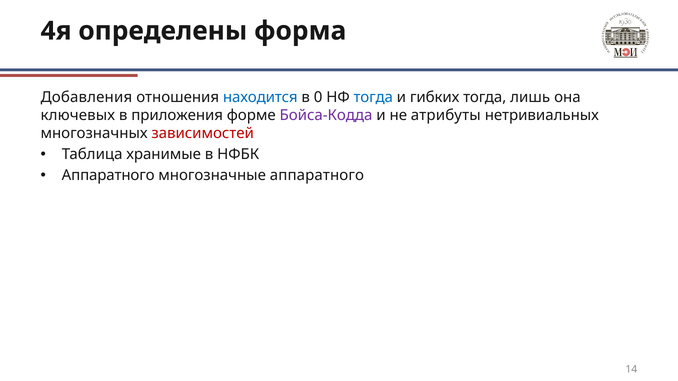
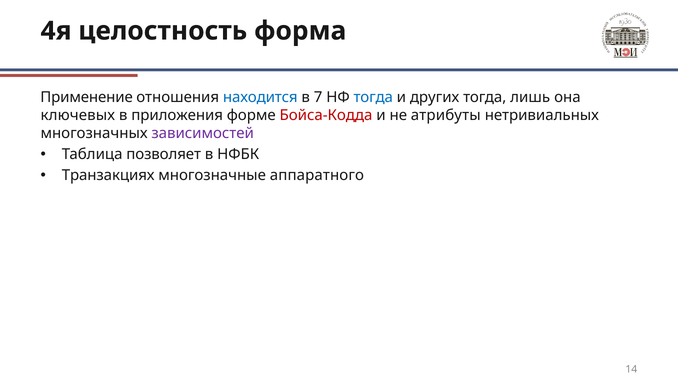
определены: определены -> целостность (163, 31)
Добавления: Добавления -> Применение (87, 97)
0: 0 -> 7 (318, 97)
гибких: гибких -> других (435, 97)
Бойса-Кодда colour: purple -> red (326, 115)
зависимостей colour: red -> purple (203, 133)
хранимые: хранимые -> позволяет (164, 155)
Аппаратного: Аппаратного -> Транзакциях (108, 176)
